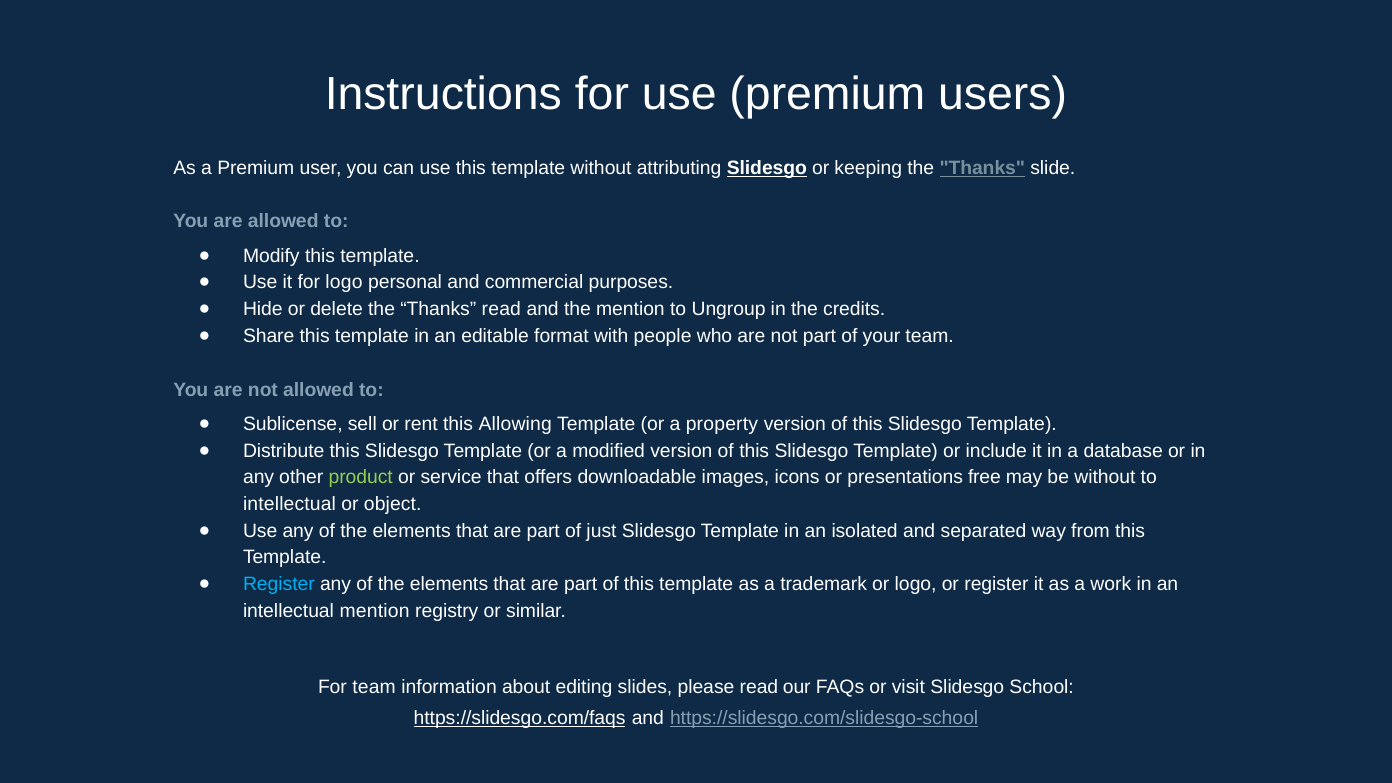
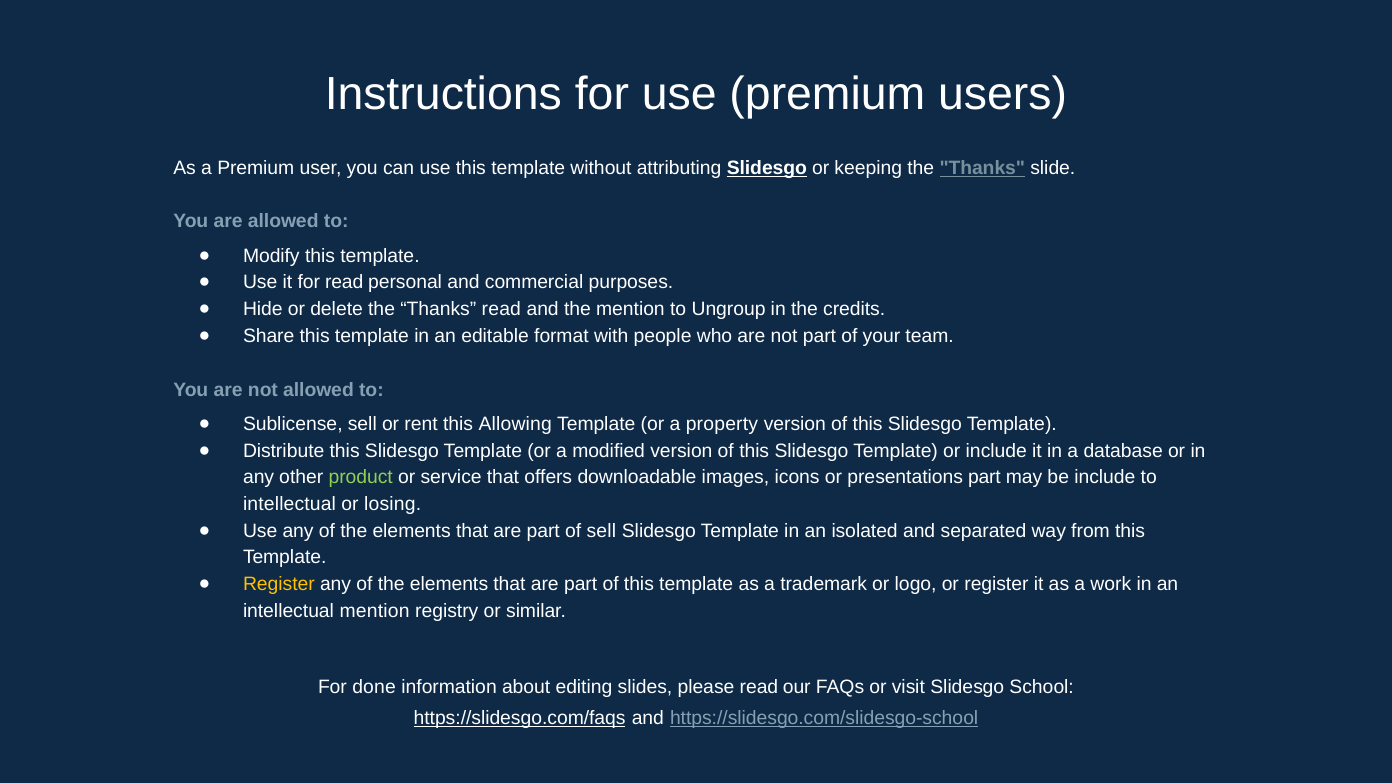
for logo: logo -> read (344, 283)
presentations free: free -> part (984, 478)
be without: without -> include (1105, 478)
object: object -> losing (393, 504)
of just: just -> sell (601, 531)
Register colour: light blue -> yellow (279, 584)
For team: team -> done (374, 687)
